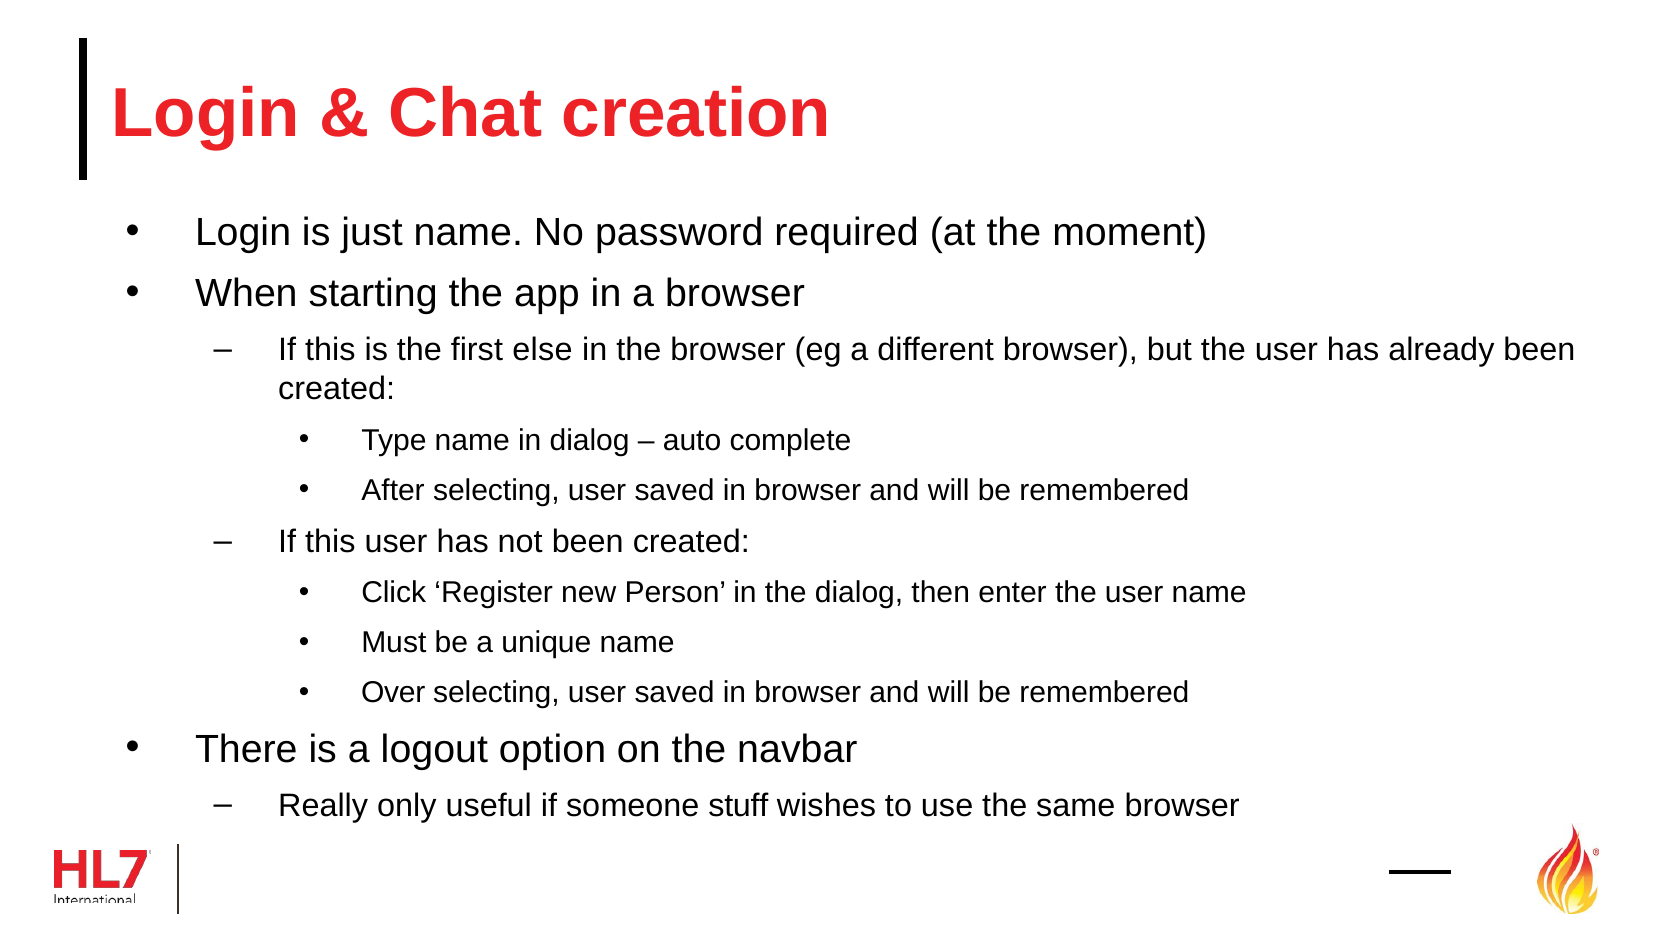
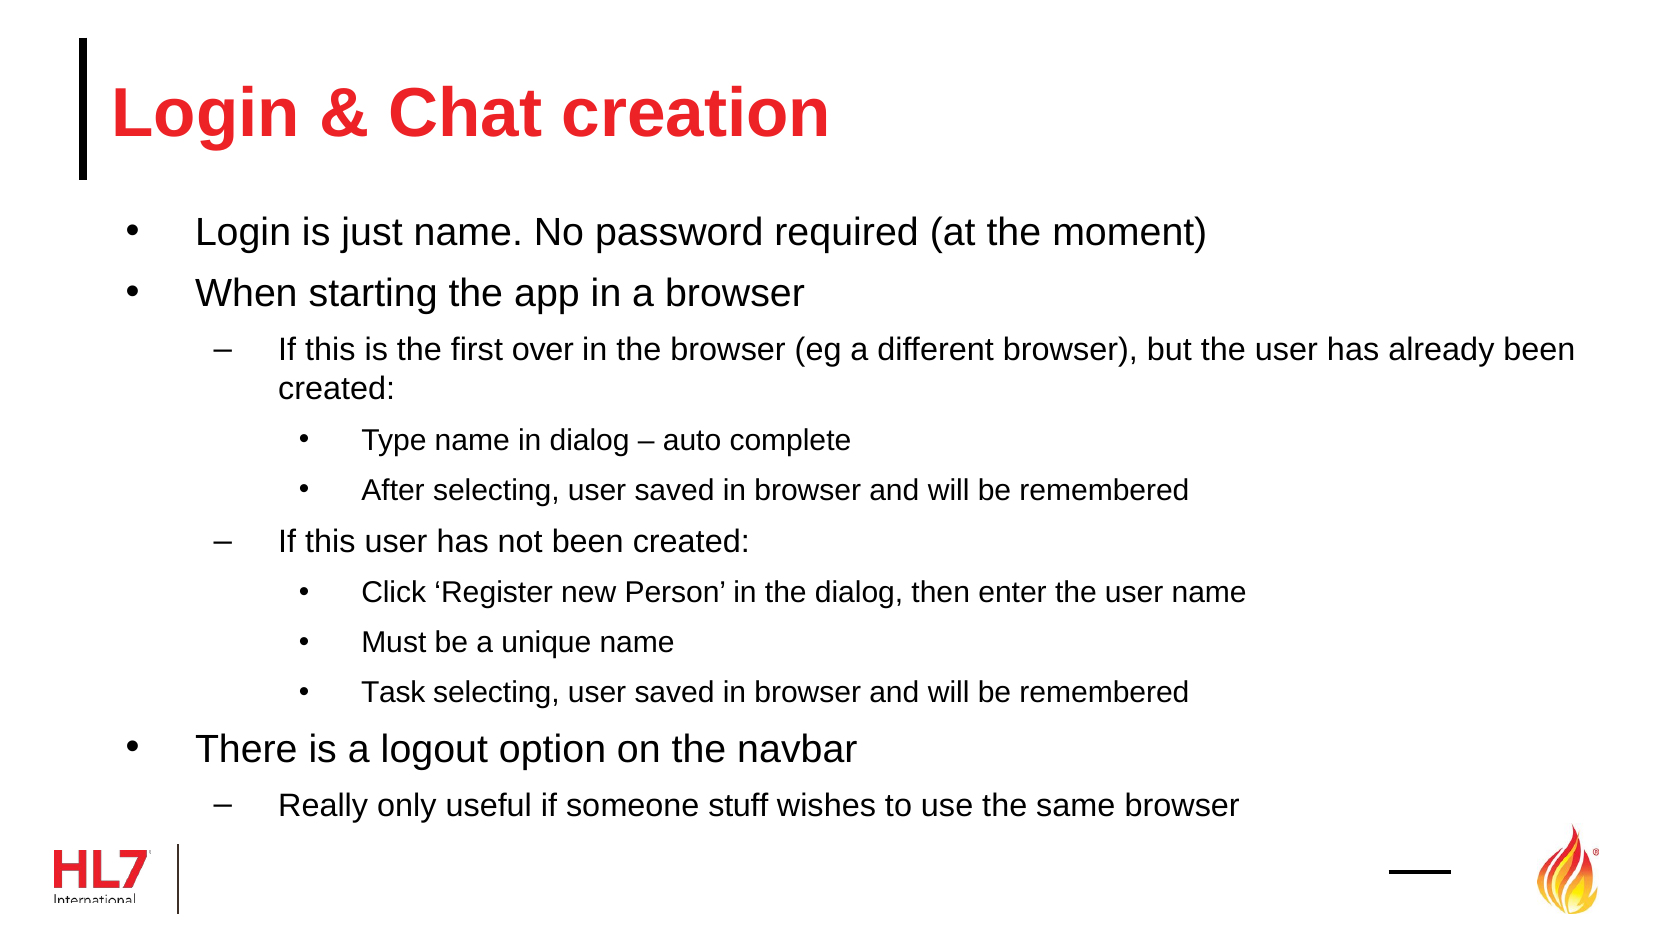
else: else -> over (543, 350)
Over: Over -> Task (393, 693)
